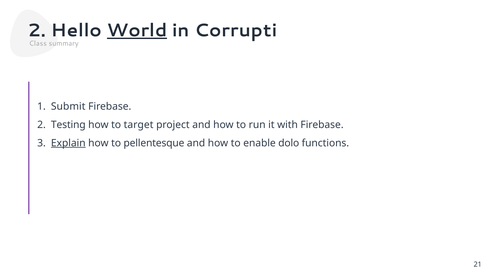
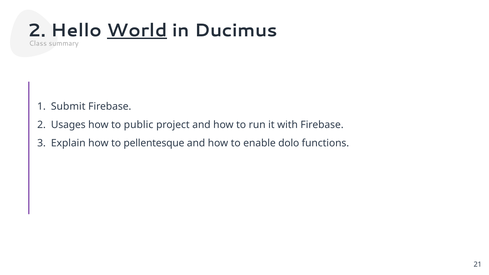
Corrupti: Corrupti -> Ducimus (236, 30)
Testing: Testing -> Usages (68, 125)
target: target -> public (139, 125)
Explain underline: present -> none (68, 143)
